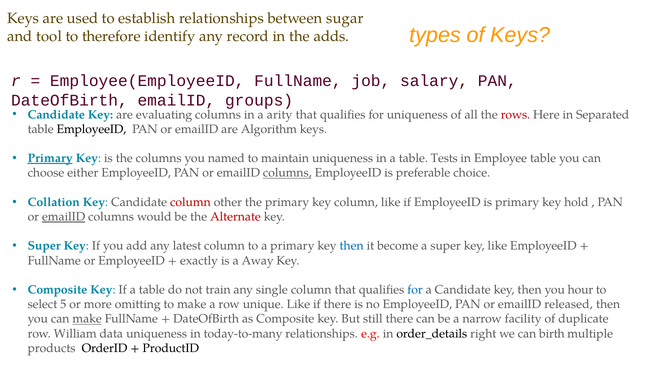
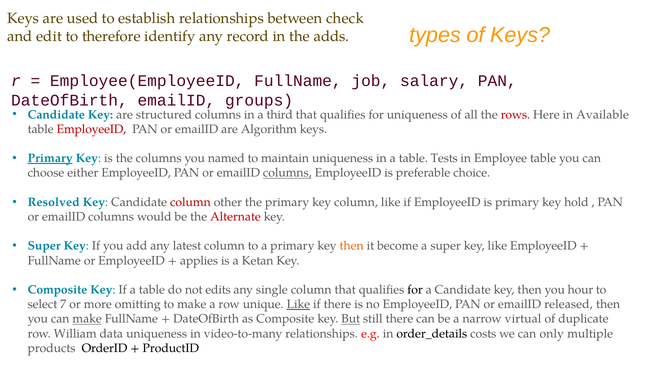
sugar: sugar -> check (345, 19)
tool: tool -> edit (49, 36)
evaluating: evaluating -> structured (164, 114)
arity: arity -> third (280, 114)
Separated: Separated -> Available (603, 114)
EmployeeID colour: black -> red (91, 129)
Collation: Collation -> Resolved (54, 202)
emailID underline: present -> none (64, 216)
then colour: blue -> orange (352, 246)
exactly: exactly -> applies (199, 260)
Away: Away -> Ketan (258, 260)
train: train -> edits (218, 289)
for colour: blue -> black (415, 289)
5: 5 -> 7 (63, 304)
Like underline: none -> present (298, 304)
But underline: none -> present (351, 319)
facility: facility -> virtual (523, 319)
today-to-many: today-to-many -> video-to-many (243, 333)
right: right -> costs (483, 333)
birth: birth -> only (552, 333)
